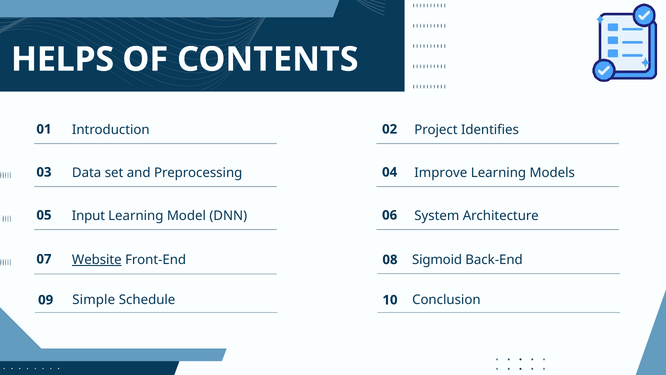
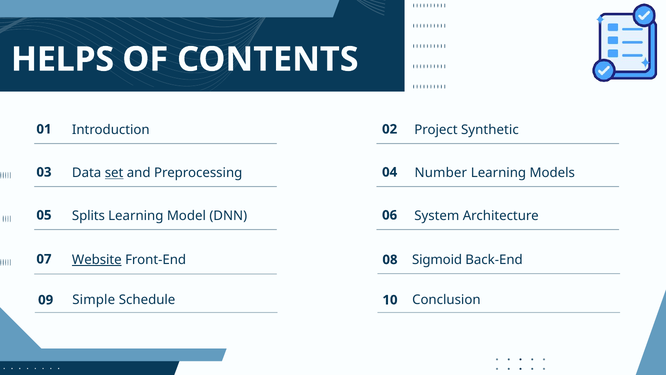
Identifies: Identifies -> Synthetic (490, 130)
set underline: none -> present (114, 173)
Improve: Improve -> Number (441, 173)
Input: Input -> Splits (88, 216)
